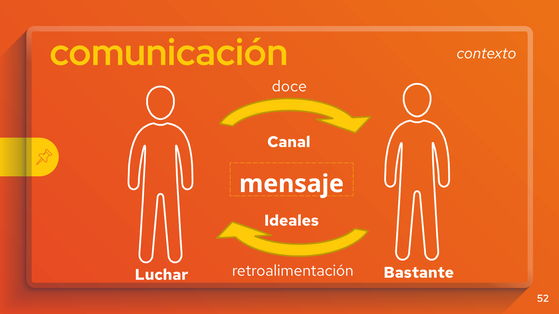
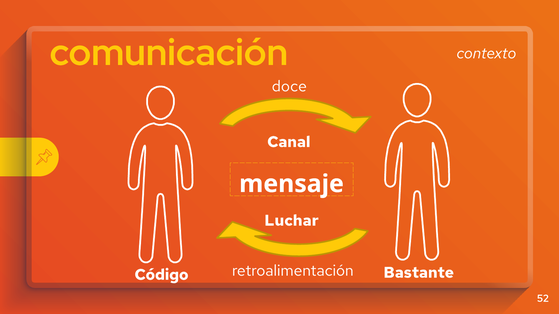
Ideales: Ideales -> Luchar (291, 221)
Luchar: Luchar -> Código (162, 275)
